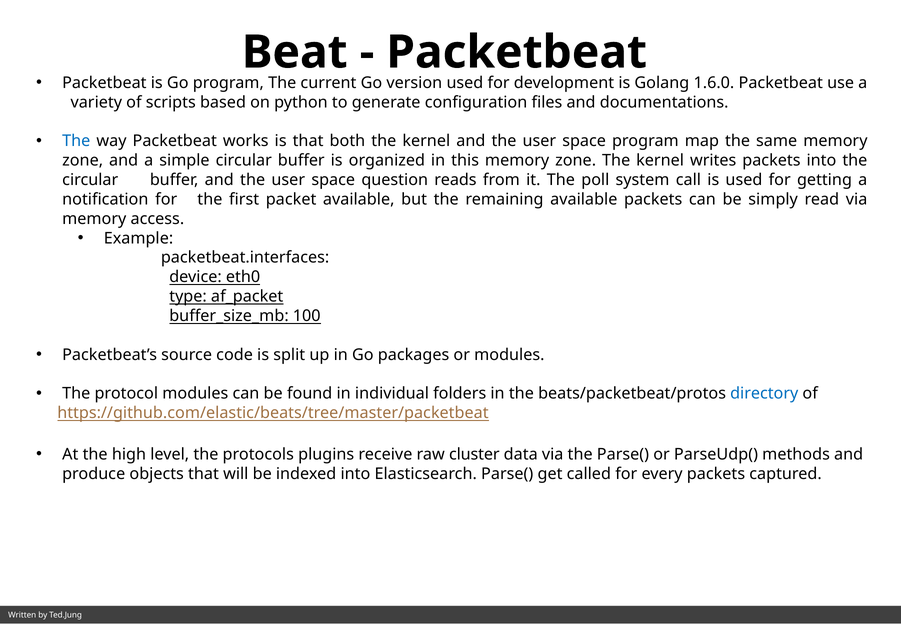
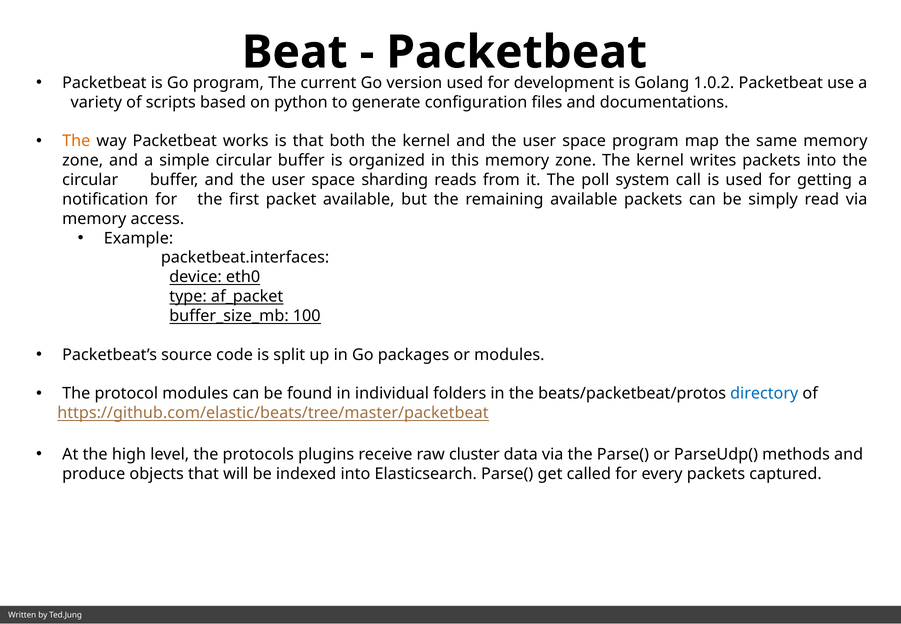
1.6.0: 1.6.0 -> 1.0.2 (714, 83)
The colour: blue -> orange (76, 141)
question: question -> sharding (395, 180)
